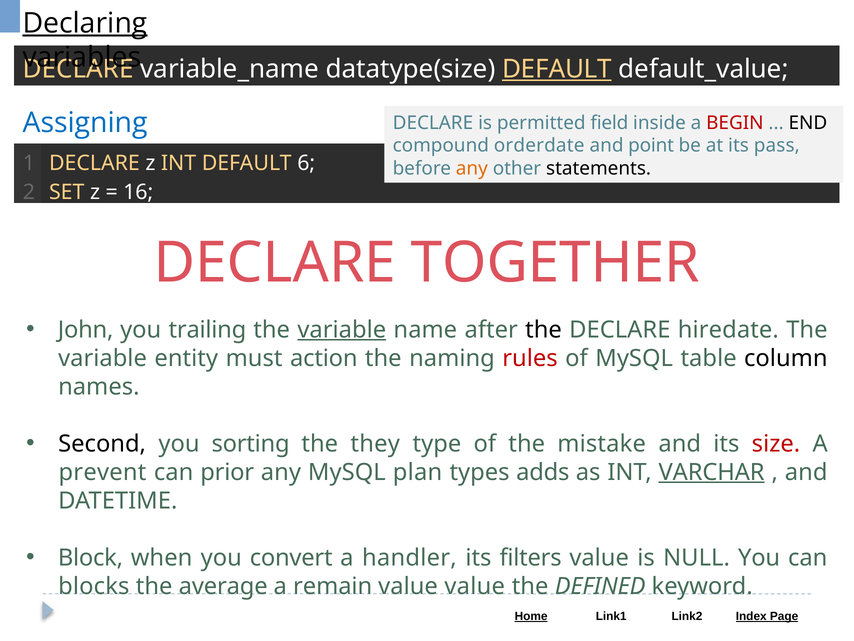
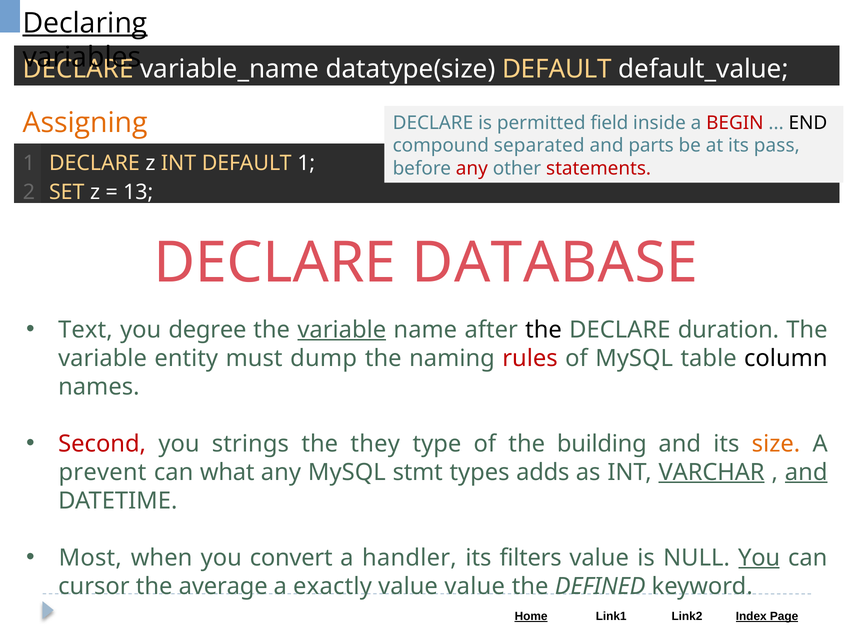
DEFAULT underline: present -> none (557, 69)
Assigning colour: blue -> orange (85, 123)
orderdate: orderdate -> separated (539, 146)
point: point -> parts (651, 146)
DEFAULT 6: 6 -> 1 (306, 163)
any colour: orange -> red (472, 168)
statements colour: black -> red (599, 168)
16: 16 -> 13 (138, 192)
TOGETHER: TOGETHER -> DATABASE (555, 263)
John: John -> Text (85, 329)
trailing: trailing -> degree (207, 329)
hiredate: hiredate -> duration (728, 329)
action: action -> dump (324, 358)
Second colour: black -> red (102, 443)
sorting: sorting -> strings (250, 443)
mistake: mistake -> building (602, 443)
size colour: red -> orange (776, 443)
prior: prior -> what (227, 472)
plan: plan -> stmt (418, 472)
and underline: none -> present (806, 472)
Block: Block -> Most (90, 557)
You underline: none -> present (759, 557)
blocks: blocks -> cursor (94, 586)
remain: remain -> exactly (333, 586)
